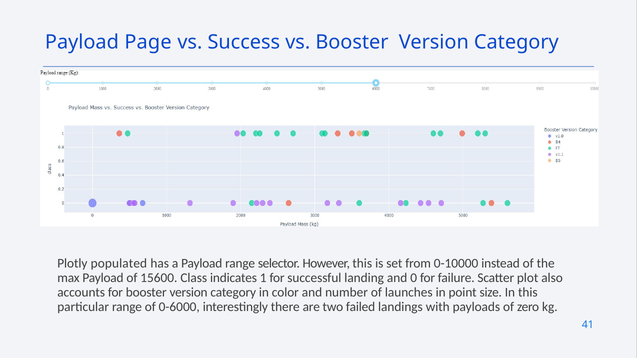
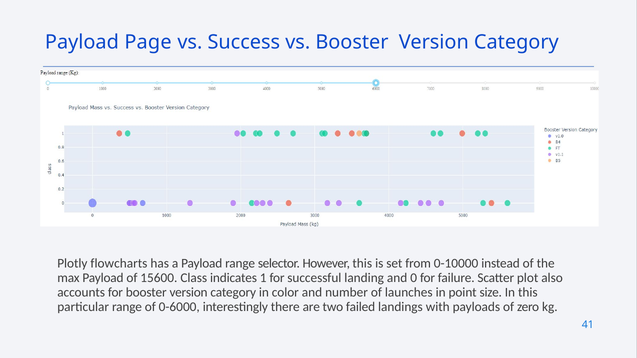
populated: populated -> flowcharts (119, 264)
